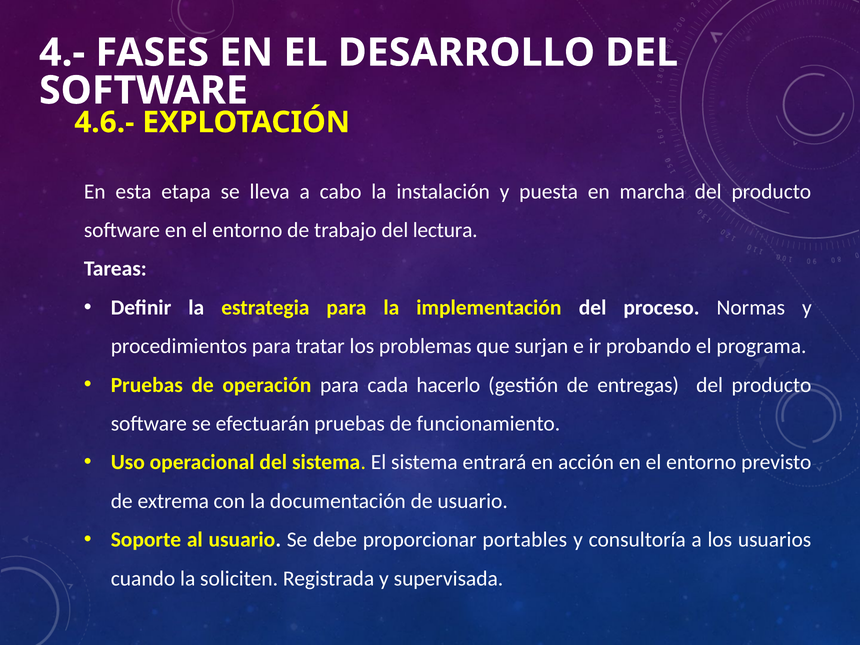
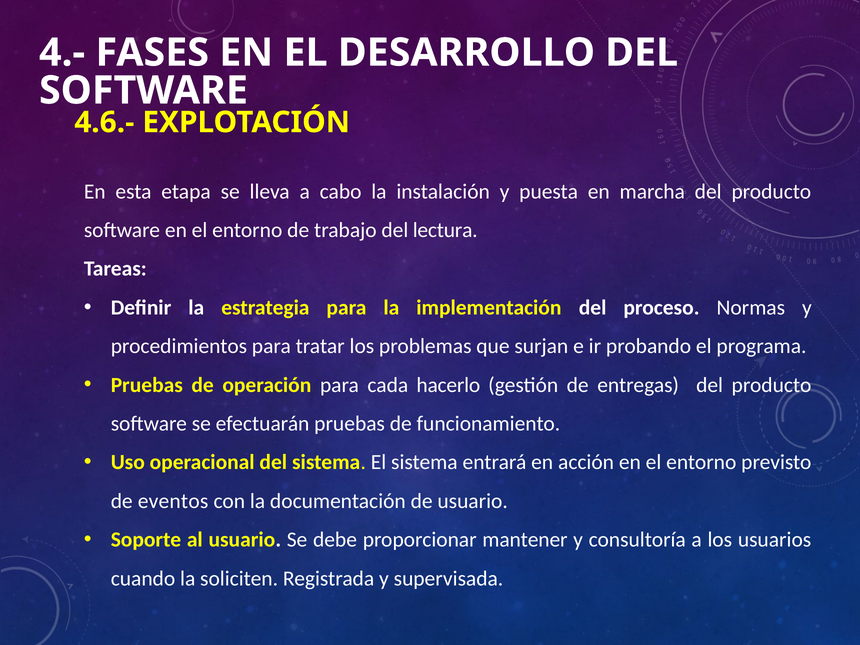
extrema: extrema -> eventos (173, 501)
portables: portables -> mantener (525, 540)
